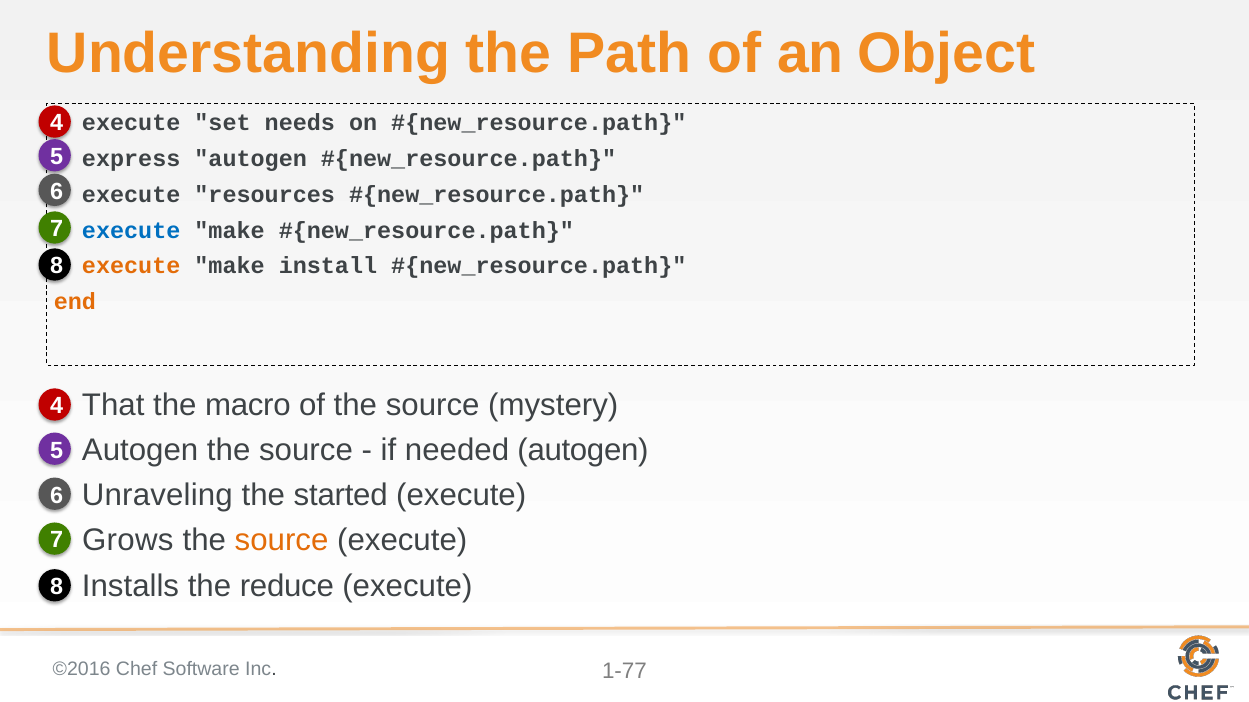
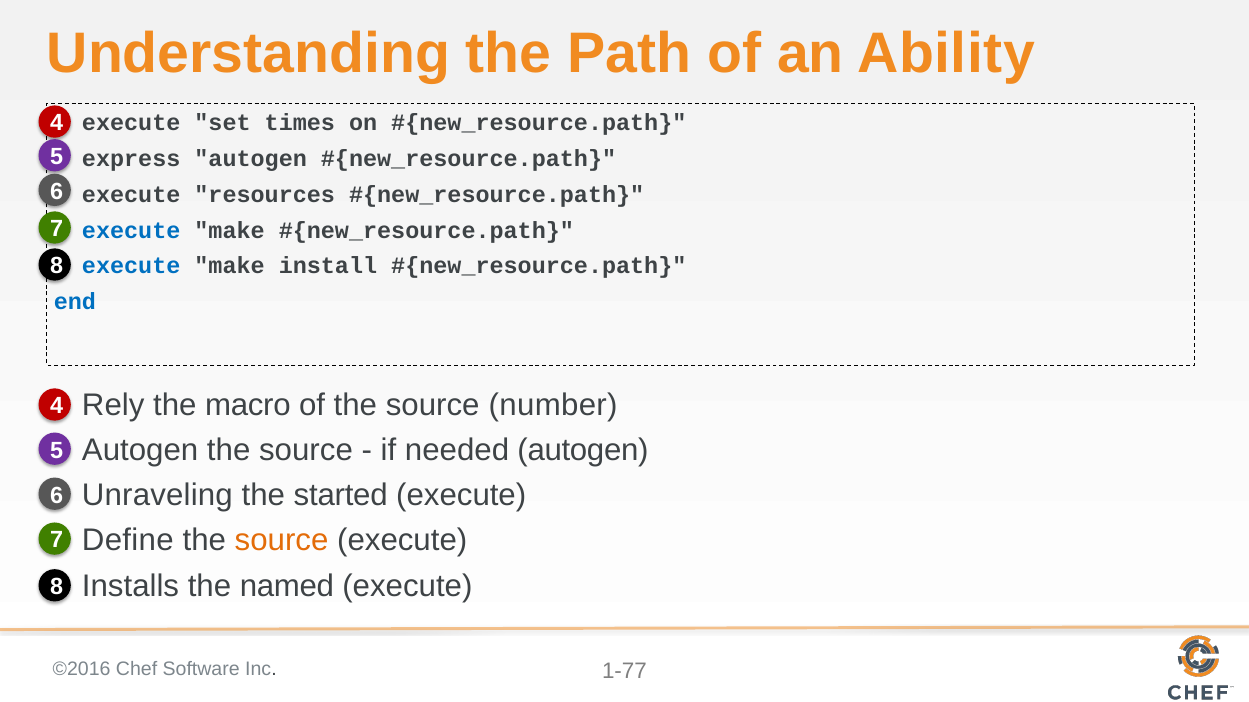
Object: Object -> Ability (946, 54)
needs: needs -> times (300, 123)
execute colour: orange -> blue (131, 266)
end colour: orange -> blue (75, 302)
That: That -> Rely (113, 405)
mystery: mystery -> number (553, 405)
Grows: Grows -> Define (128, 541)
reduce: reduce -> named (287, 586)
